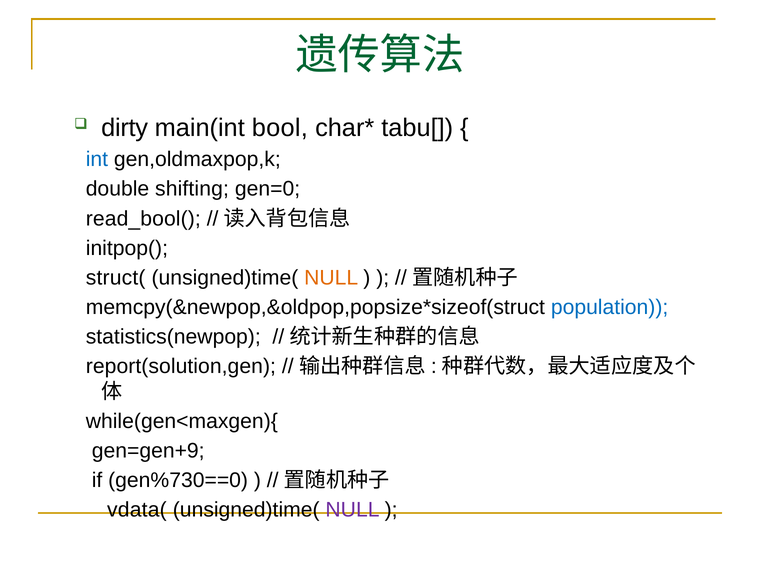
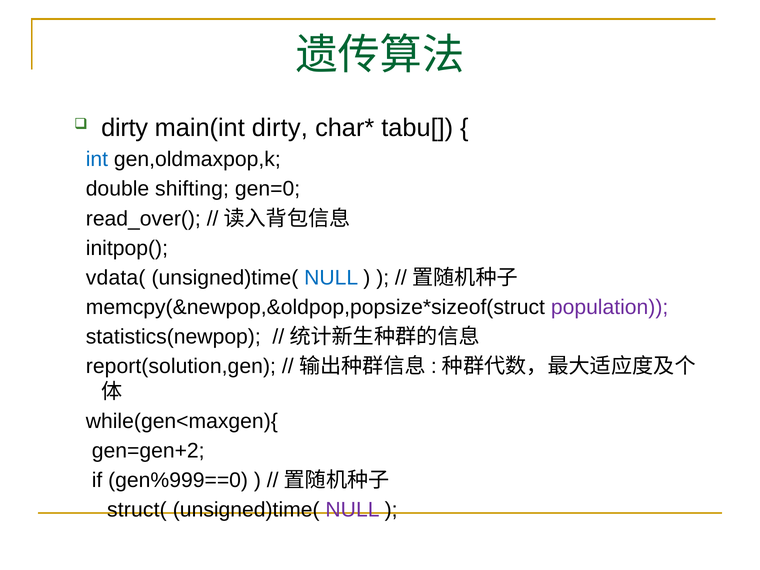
main(int bool: bool -> dirty (280, 128)
read_bool(: read_bool( -> read_over( (143, 219)
struct(: struct( -> vdata( (116, 278)
NULL colour: orange -> blue (331, 278)
population colour: blue -> purple (610, 307)
gen=gen+9: gen=gen+9 -> gen=gen+2 (148, 451)
gen%730==0: gen%730==0 -> gen%999==0 (178, 480)
vdata(: vdata( -> struct( (137, 510)
